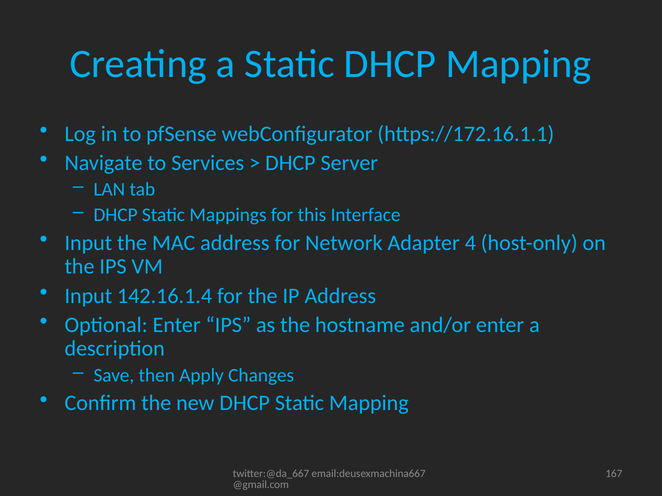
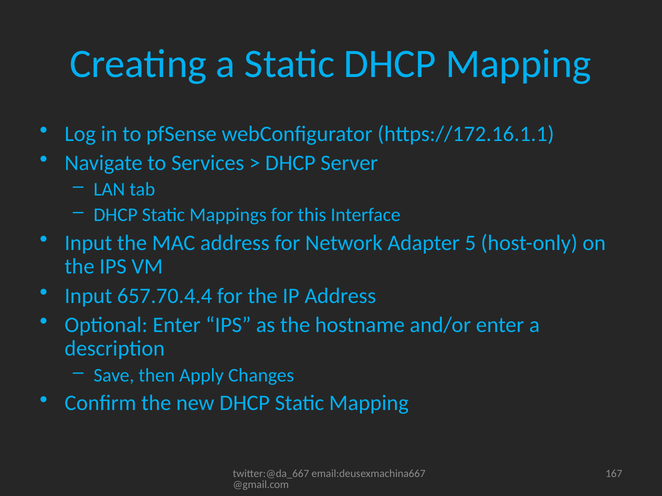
4: 4 -> 5 (470, 243)
142.16.1.4: 142.16.1.4 -> 657.70.4.4 (165, 296)
